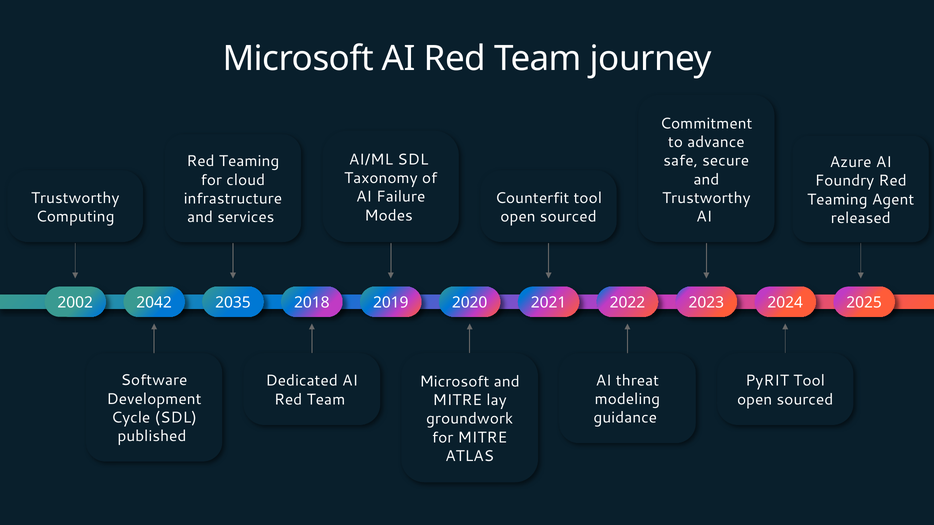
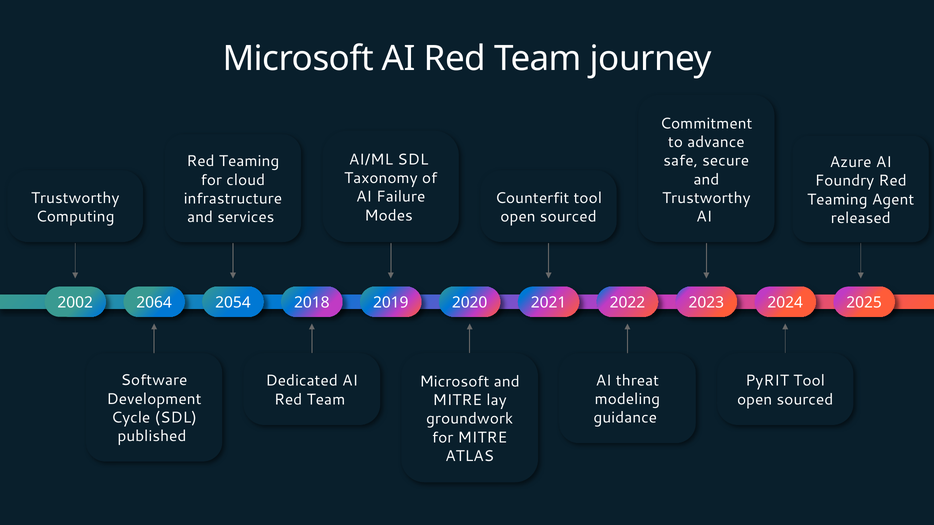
2042: 2042 -> 2064 (154, 303)
2035: 2035 -> 2054 (233, 303)
